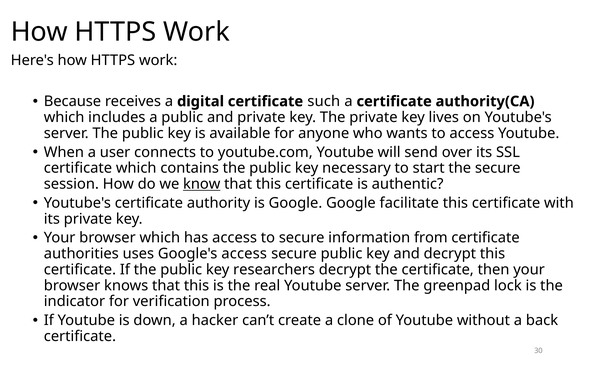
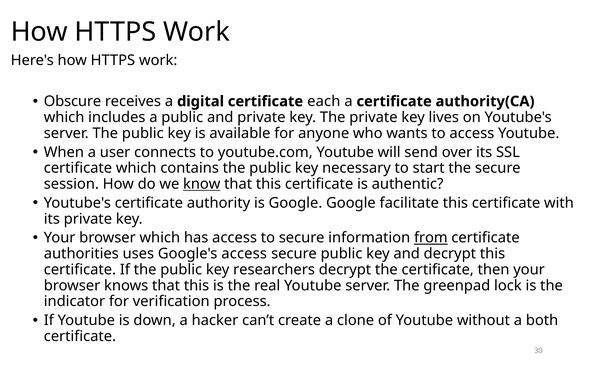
Because: Because -> Obscure (73, 101)
such: such -> each (324, 101)
from underline: none -> present (431, 238)
back: back -> both (542, 320)
